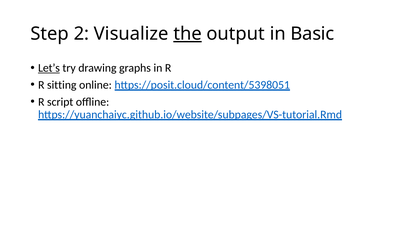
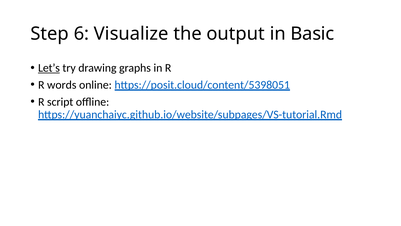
2: 2 -> 6 (81, 34)
the underline: present -> none (188, 34)
sitting: sitting -> words (62, 85)
